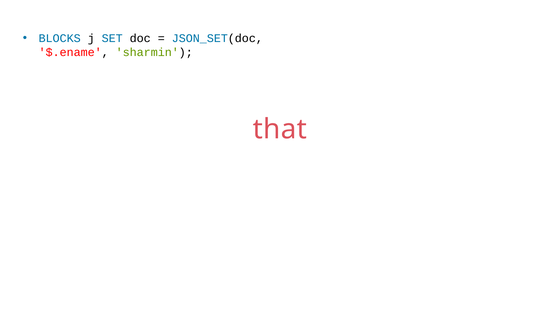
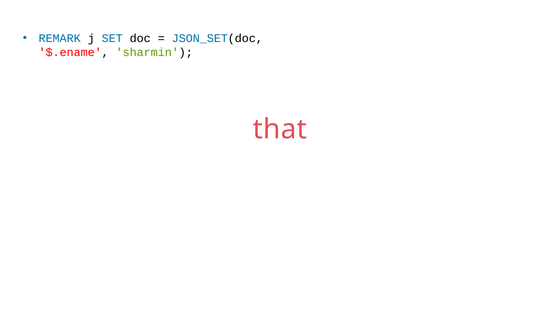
BLOCKS: BLOCKS -> REMARK (60, 38)
